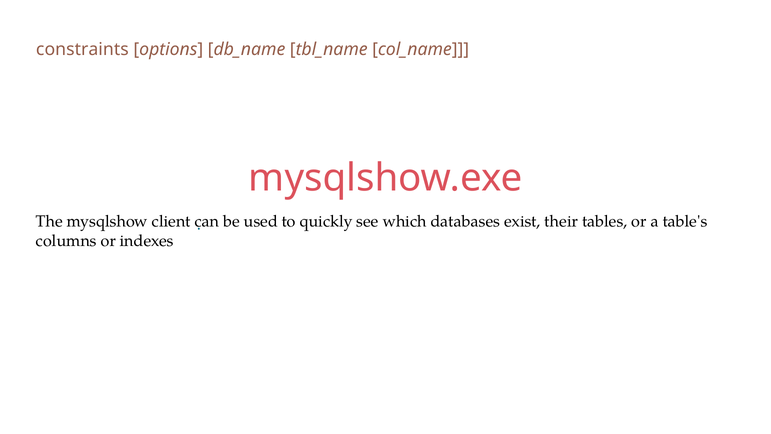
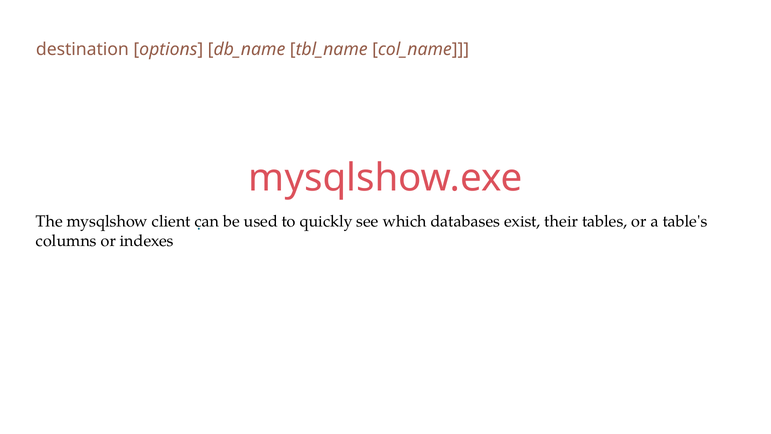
constraints: constraints -> destination (82, 49)
